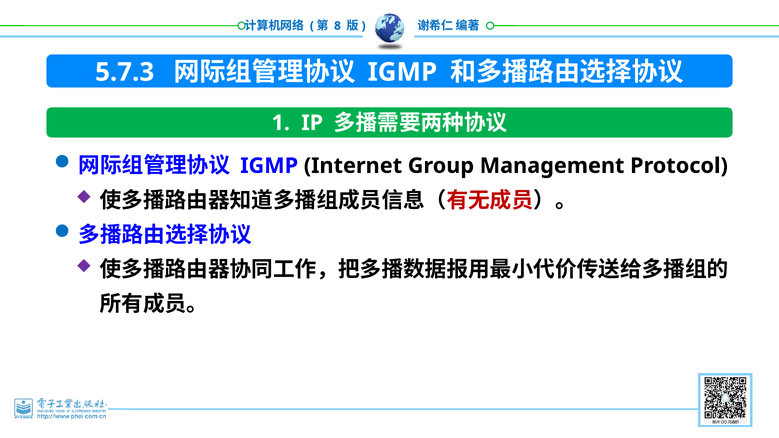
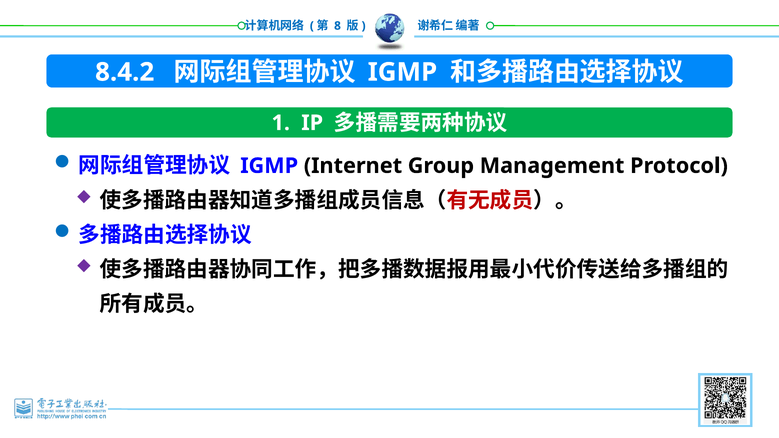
5.7.3: 5.7.3 -> 8.4.2 (125, 72)
